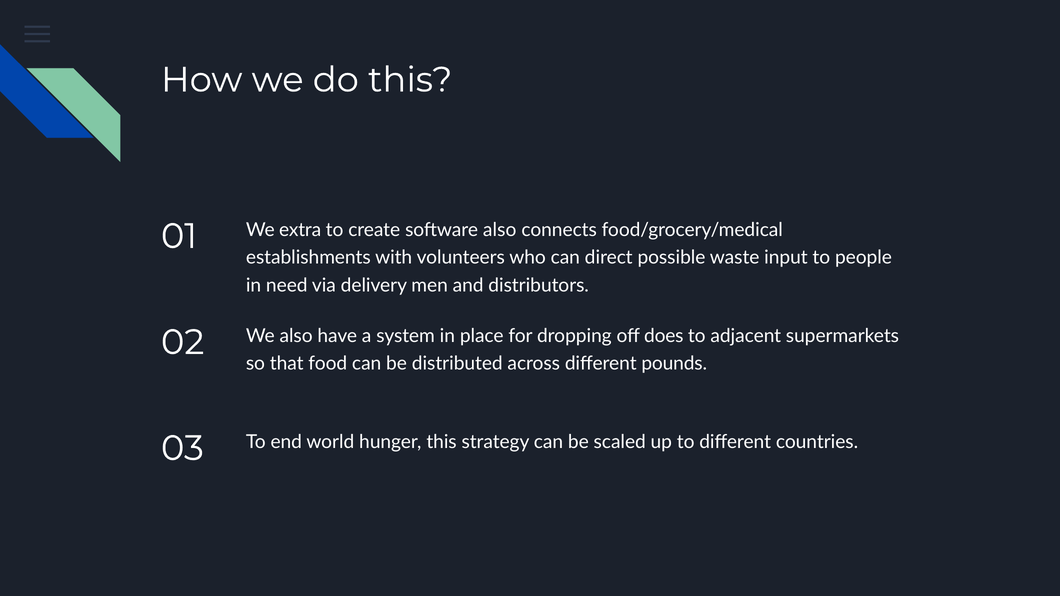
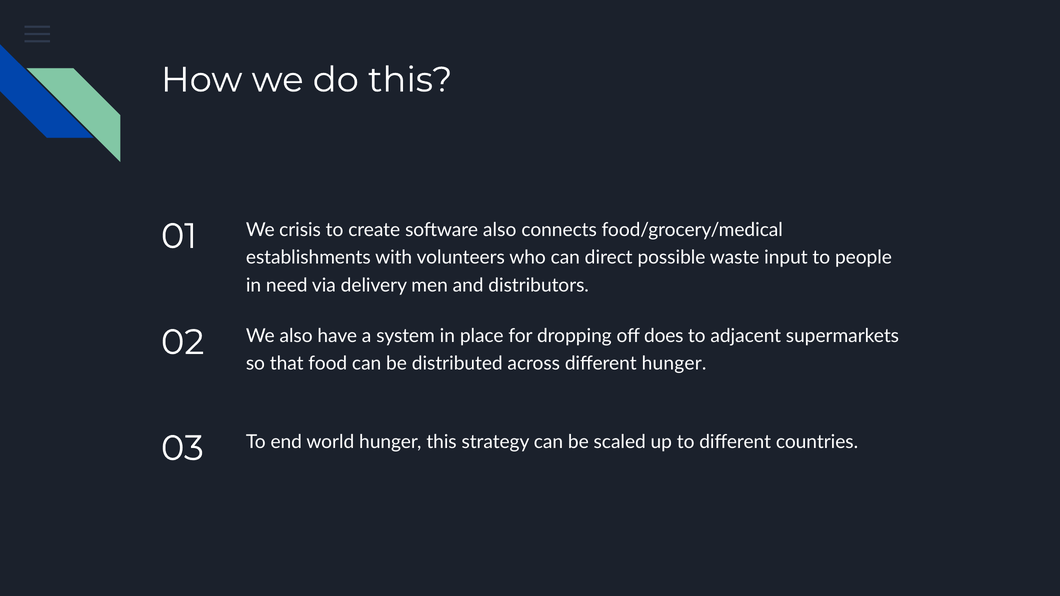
extra: extra -> crisis (300, 230)
different pounds: pounds -> hunger (674, 364)
